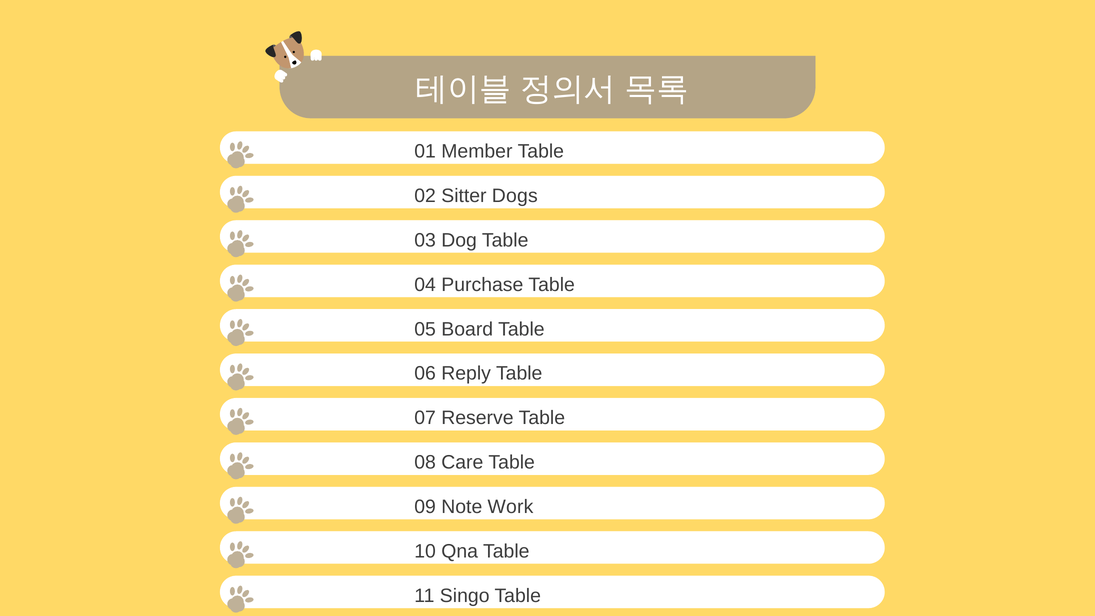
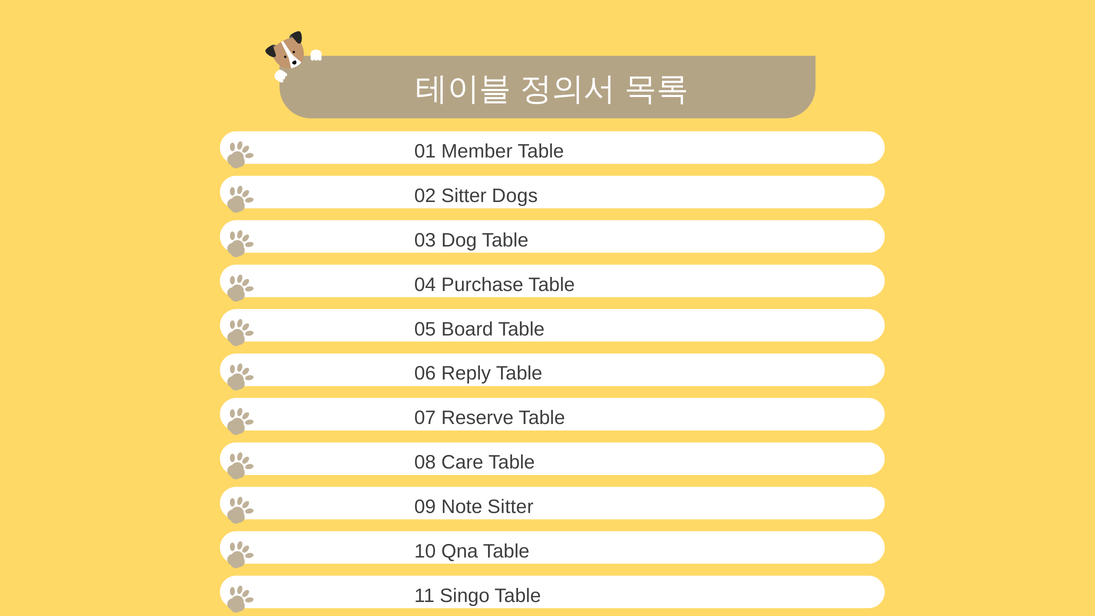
Note Work: Work -> Sitter (510, 507)
